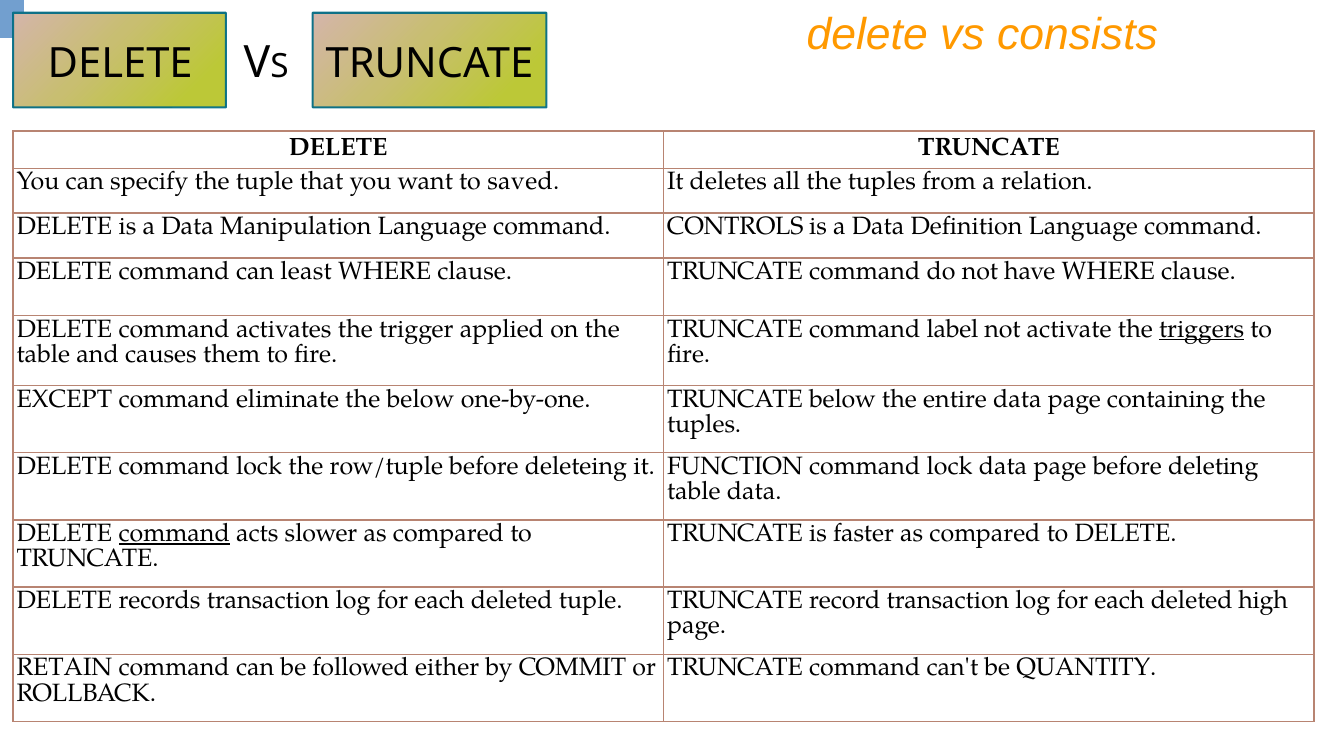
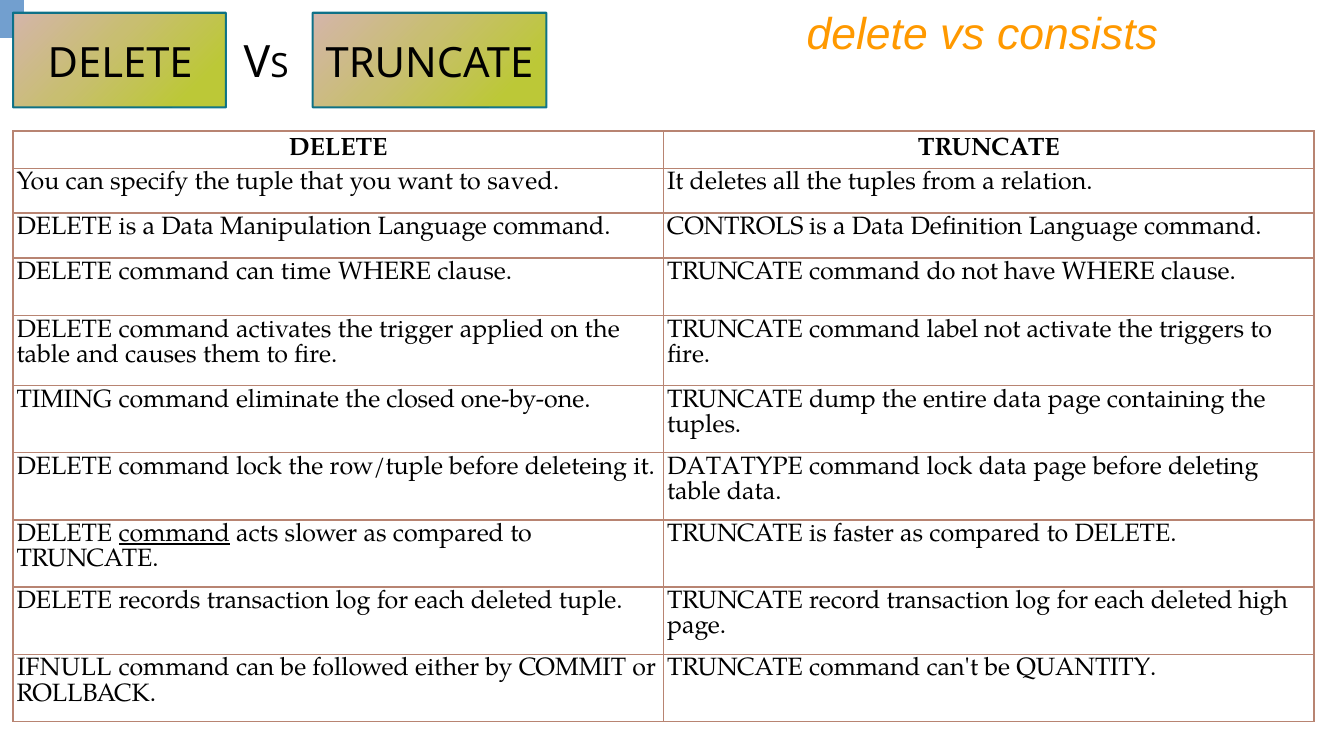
least: least -> time (306, 271)
triggers underline: present -> none (1202, 329)
EXCEPT: EXCEPT -> TIMING (64, 399)
the below: below -> closed (421, 399)
TRUNCATE below: below -> dump (843, 399)
FUNCTION: FUNCTION -> DATATYPE (735, 466)
RETAIN: RETAIN -> IFNULL (64, 668)
